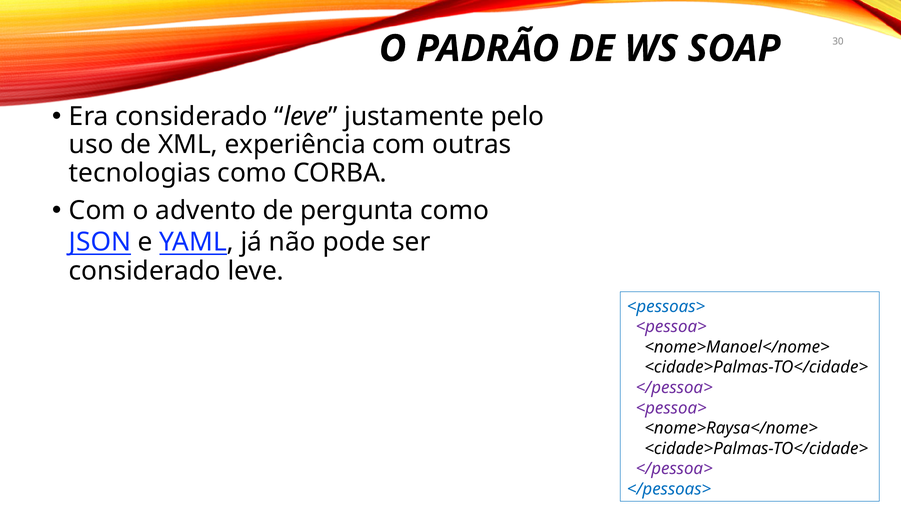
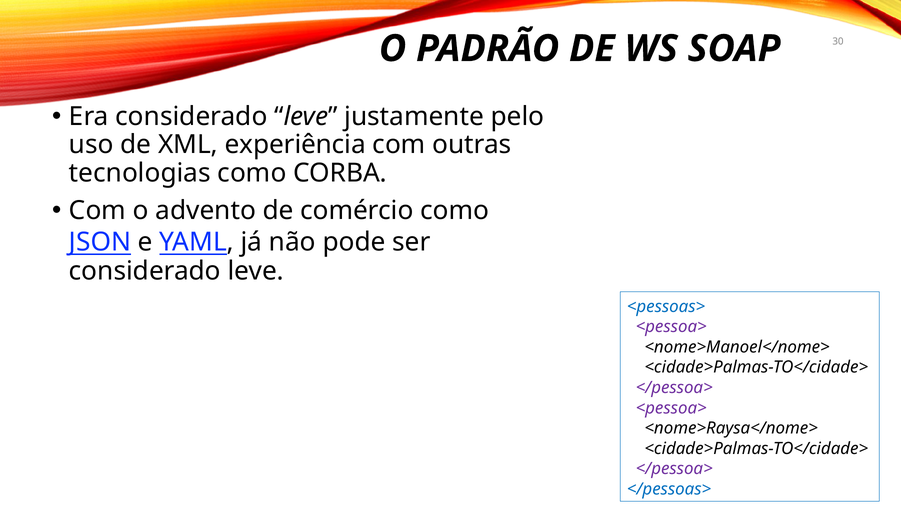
pergunta: pergunta -> comércio (357, 211)
